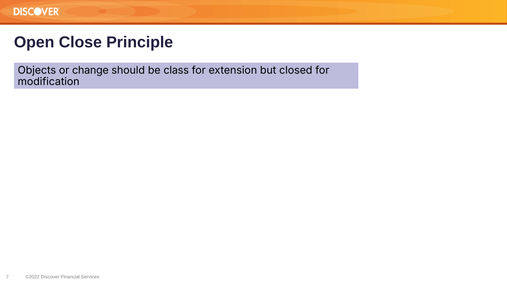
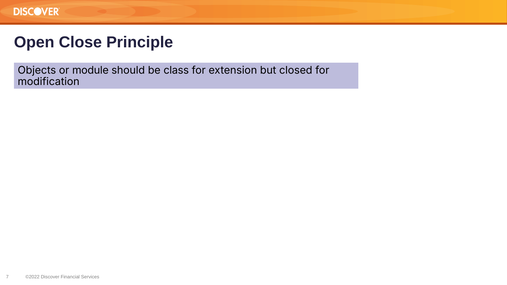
change: change -> module (90, 70)
